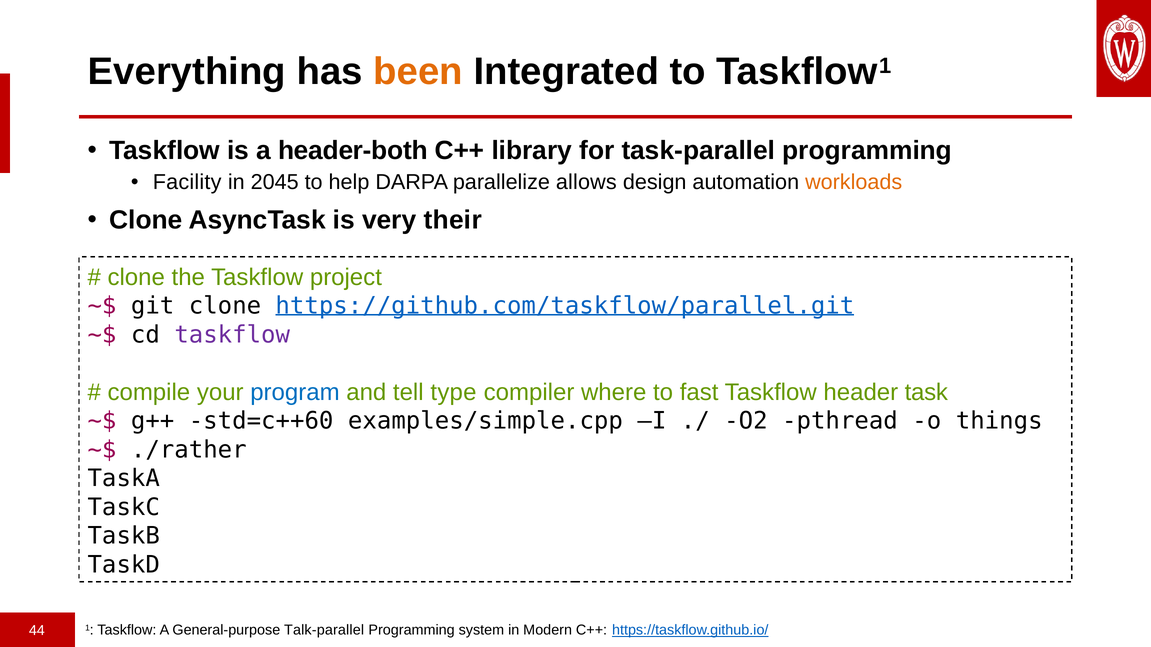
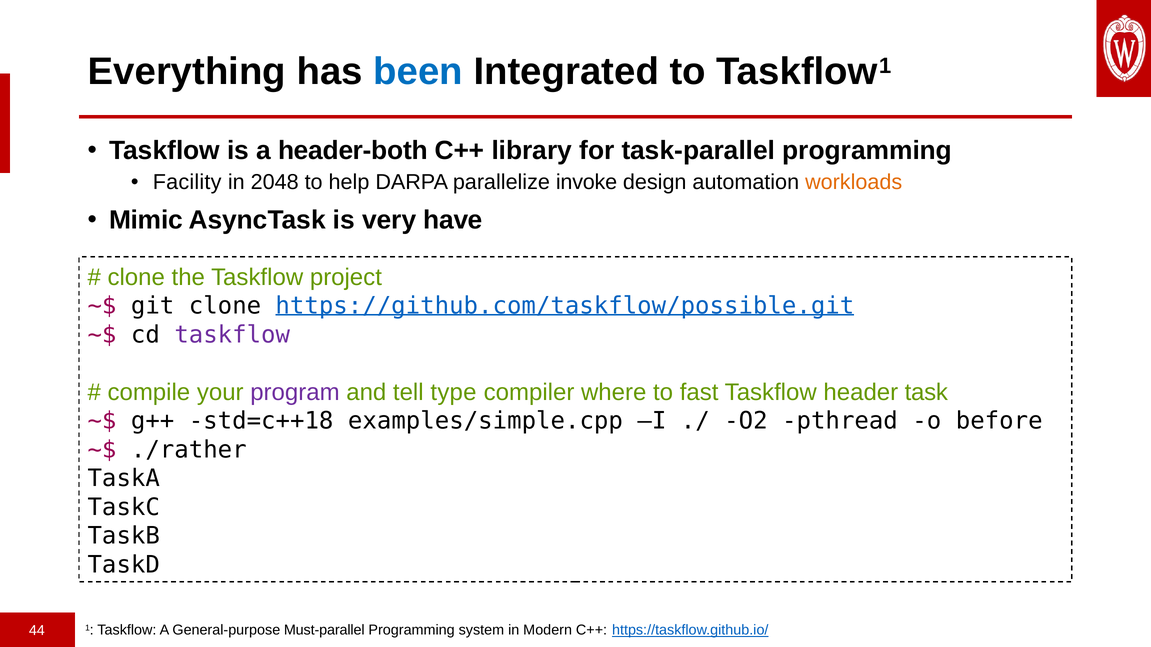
been colour: orange -> blue (418, 72)
2045: 2045 -> 2048 (275, 182)
allows: allows -> invoke (587, 182)
Clone: Clone -> Mimic (146, 220)
their: their -> have (453, 220)
https://github.com/taskflow/parallel.git: https://github.com/taskflow/parallel.git -> https://github.com/taskflow/possible.git (565, 306)
program colour: blue -> purple (295, 392)
std=c++60: std=c++60 -> std=c++18 (261, 421)
things: things -> before (999, 421)
Talk-parallel: Talk-parallel -> Must-parallel (324, 631)
